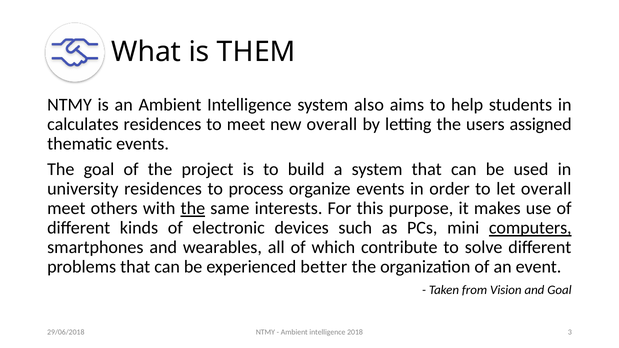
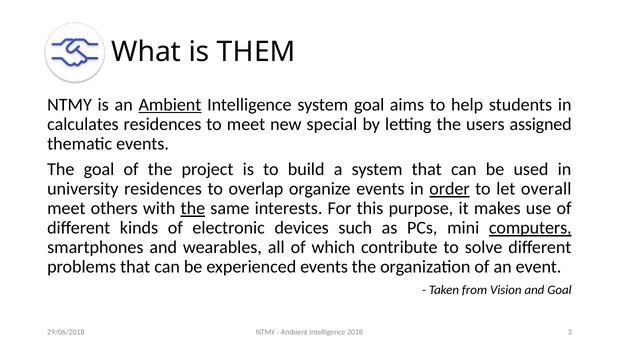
Ambient underline: none -> present (170, 105)
system also: also -> goal (369, 105)
new overall: overall -> special (332, 124)
process: process -> overlap (256, 189)
order underline: none -> present (450, 189)
experienced better: better -> events (324, 267)
